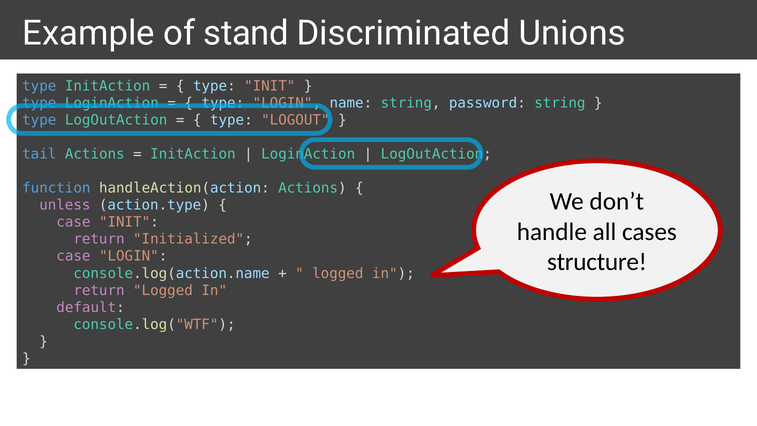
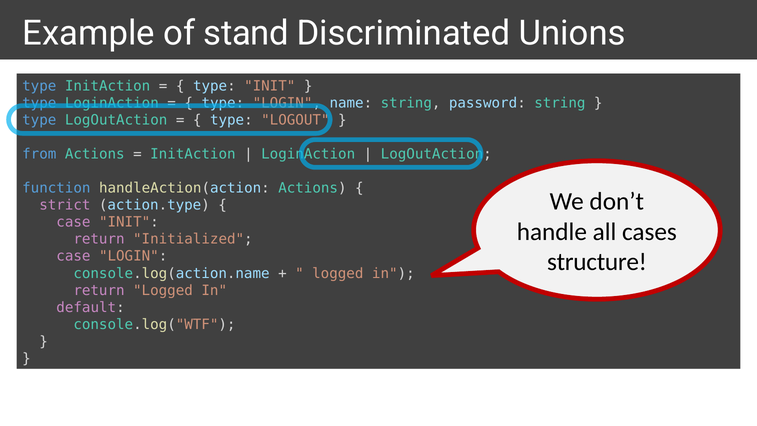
tail: tail -> from (39, 154)
unless: unless -> strict (65, 205)
